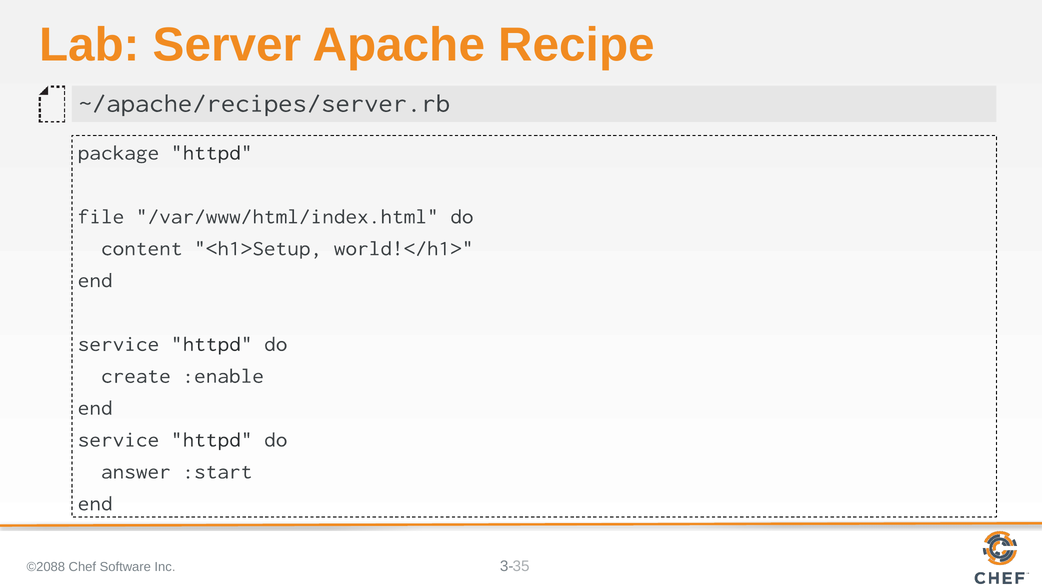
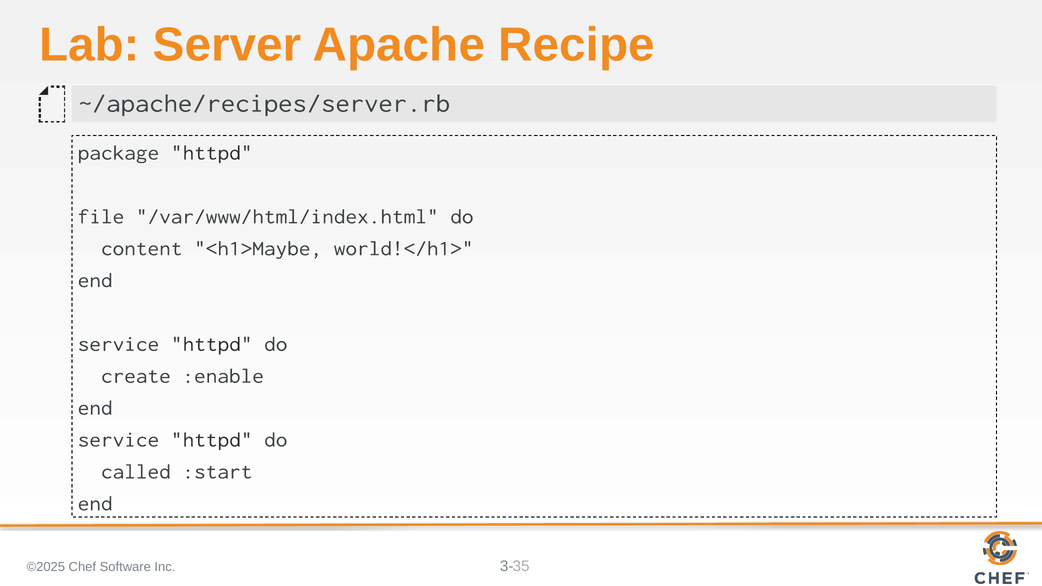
<h1>Setup: <h1>Setup -> <h1>Maybe (258, 248)
answer: answer -> called (136, 472)
©2088: ©2088 -> ©2025 (46, 567)
